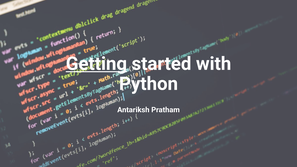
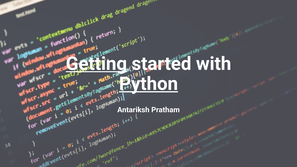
Python underline: none -> present (148, 84)
